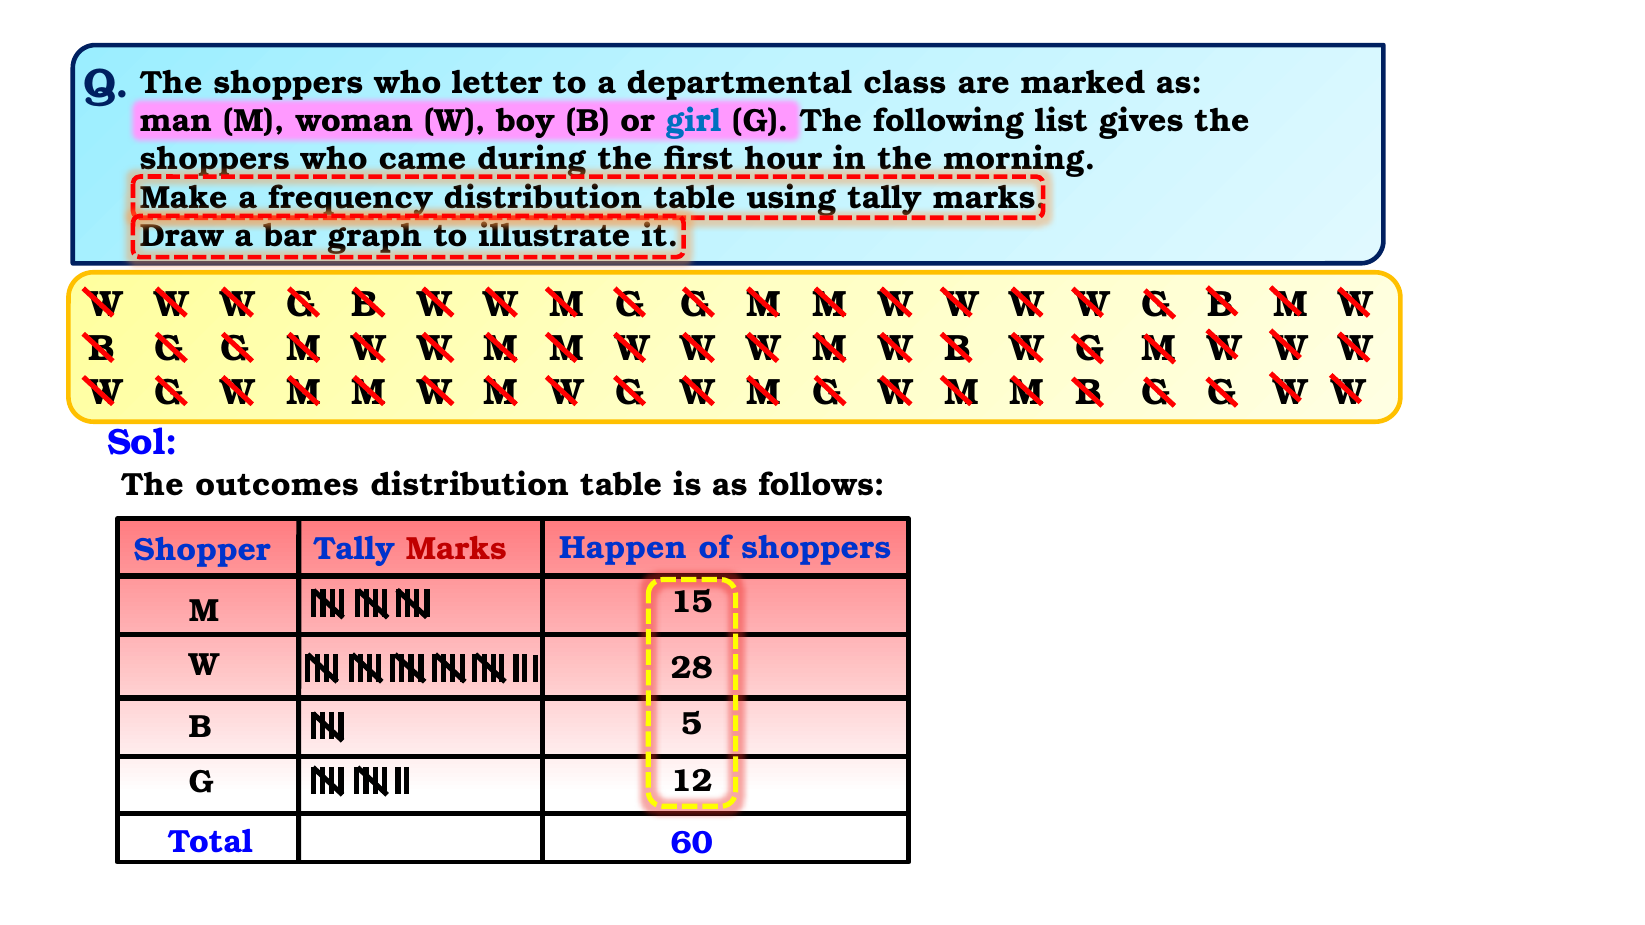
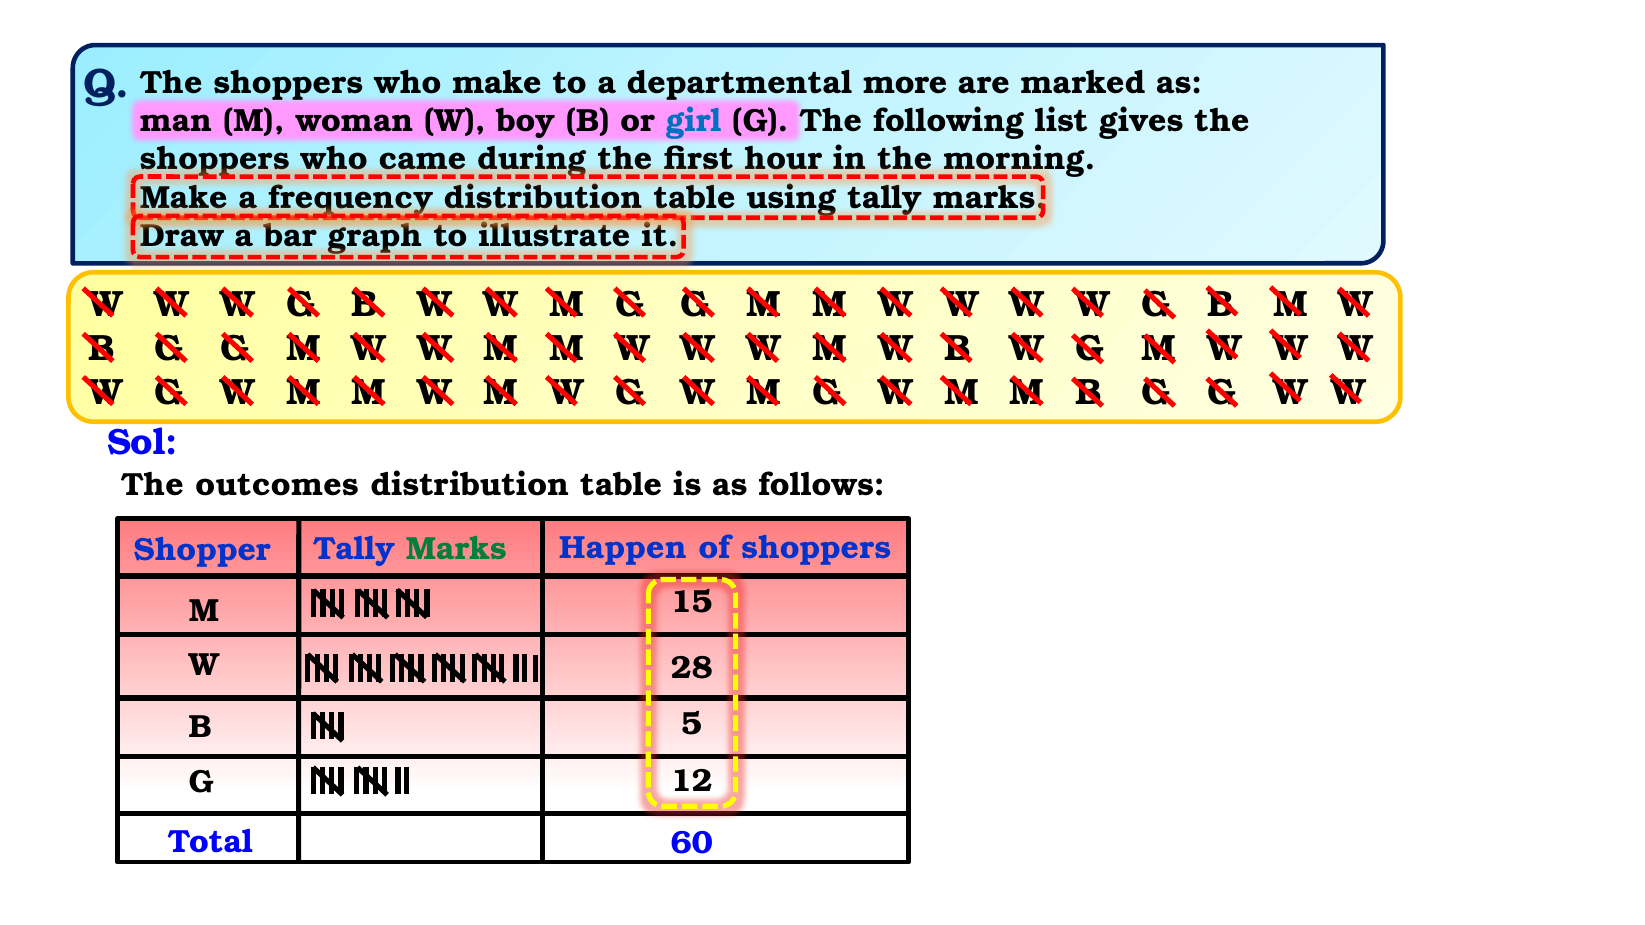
who letter: letter -> make (497, 83)
class: class -> more (905, 83)
Marks colour: red -> green (456, 549)
